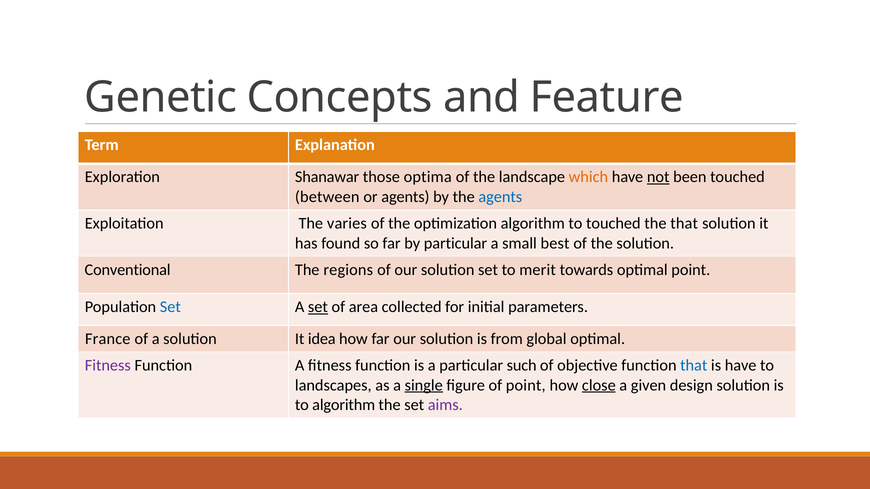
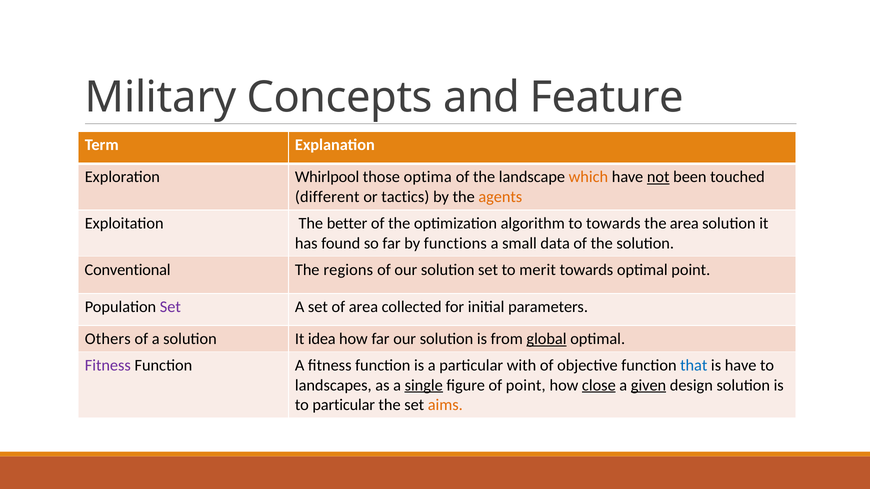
Genetic: Genetic -> Military (161, 97)
Shanawar: Shanawar -> Whirlpool (327, 177)
between: between -> different (327, 197)
or agents: agents -> tactics (405, 197)
agents colour: blue -> orange (500, 197)
varies: varies -> better (347, 223)
to touched: touched -> towards (613, 223)
the that: that -> area (684, 223)
by particular: particular -> functions (455, 243)
best: best -> data (555, 243)
Set colour: blue -> purple (170, 307)
set underline: present -> none (318, 307)
France: France -> Others (108, 339)
global underline: none -> present (546, 339)
such: such -> with (522, 366)
given underline: none -> present (649, 385)
to algorithm: algorithm -> particular (344, 405)
aims colour: purple -> orange (445, 405)
